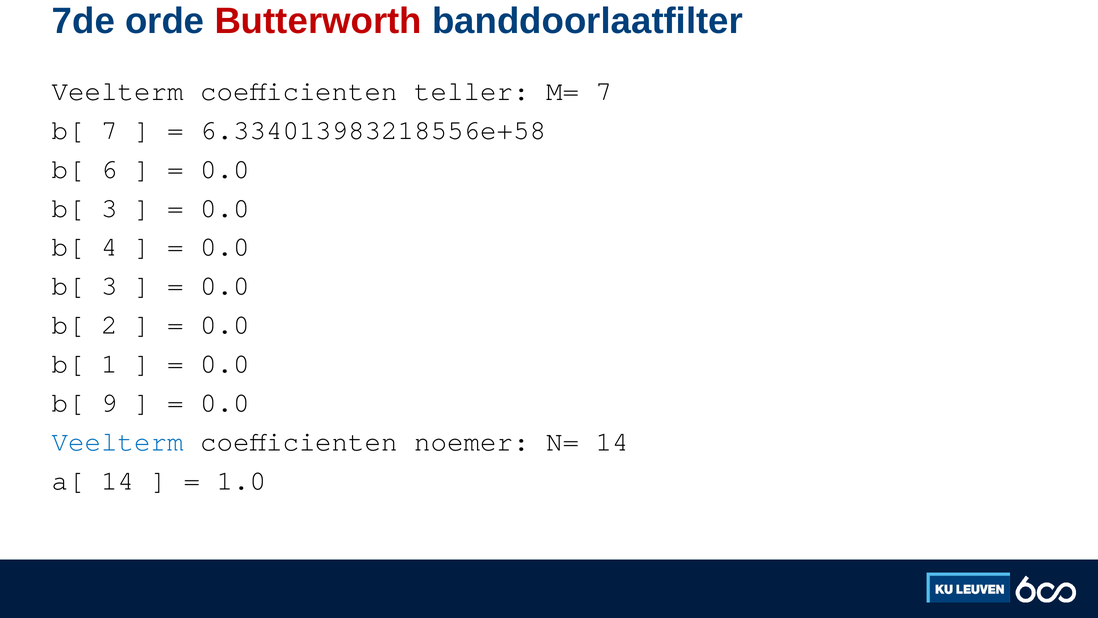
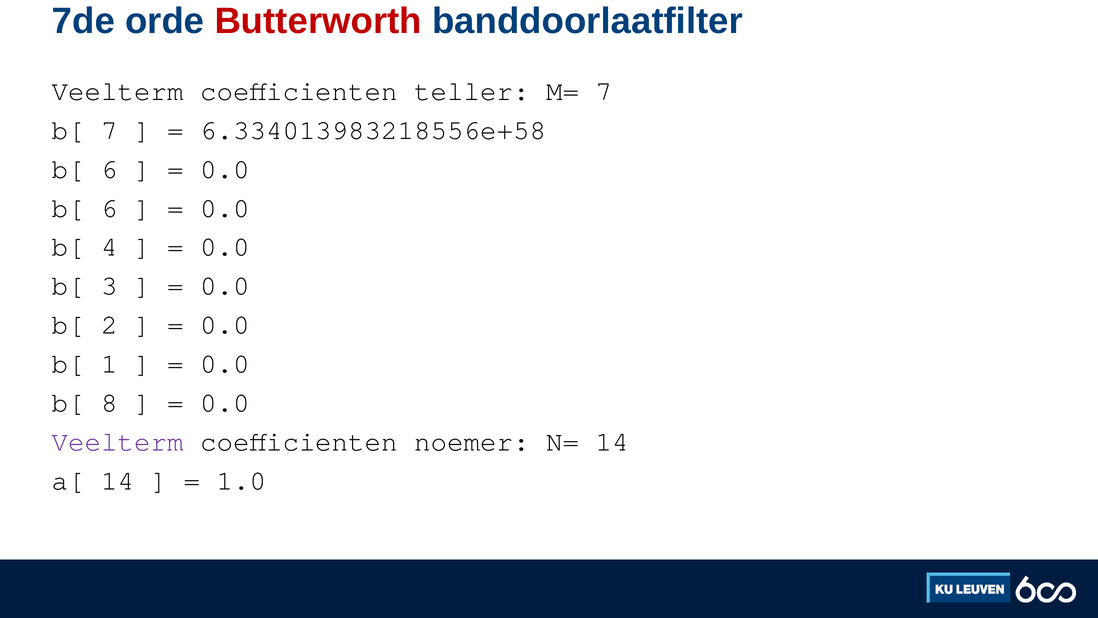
3: 3 -> 6 (110, 208)
9: 9 -> 8 (110, 402)
Veelterm colour: blue -> purple (118, 441)
